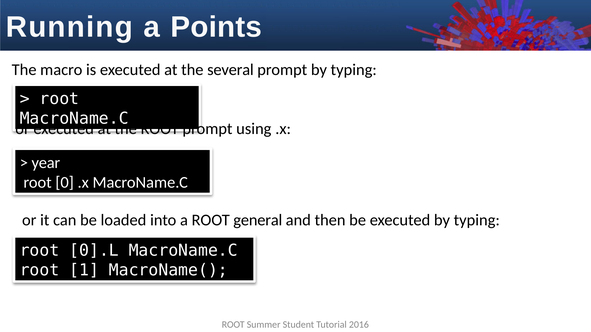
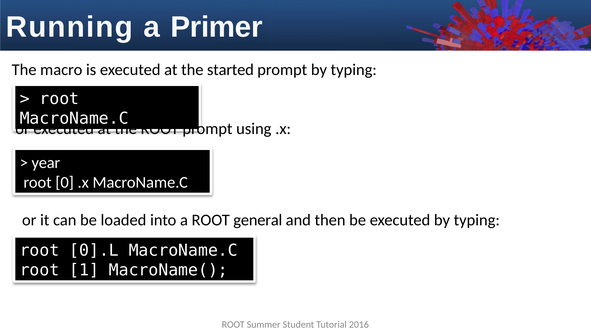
Points: Points -> Primer (217, 27)
several: several -> started (230, 70)
